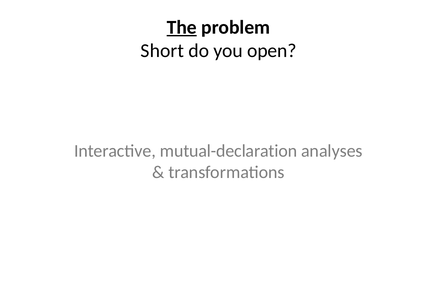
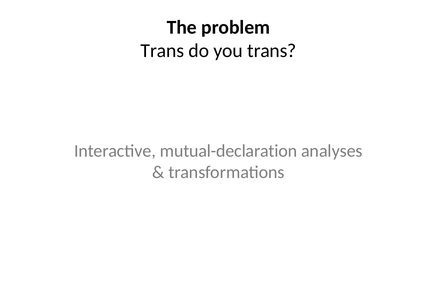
The underline: present -> none (182, 27)
Short: Short -> Trans (162, 51)
you open: open -> trans (272, 51)
